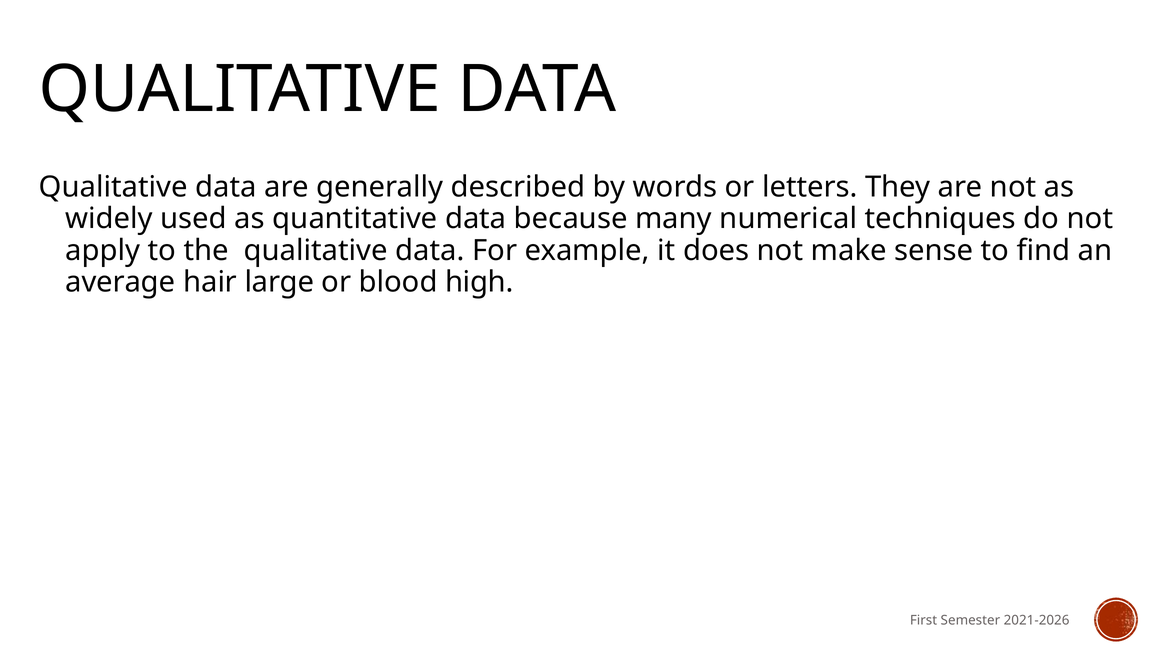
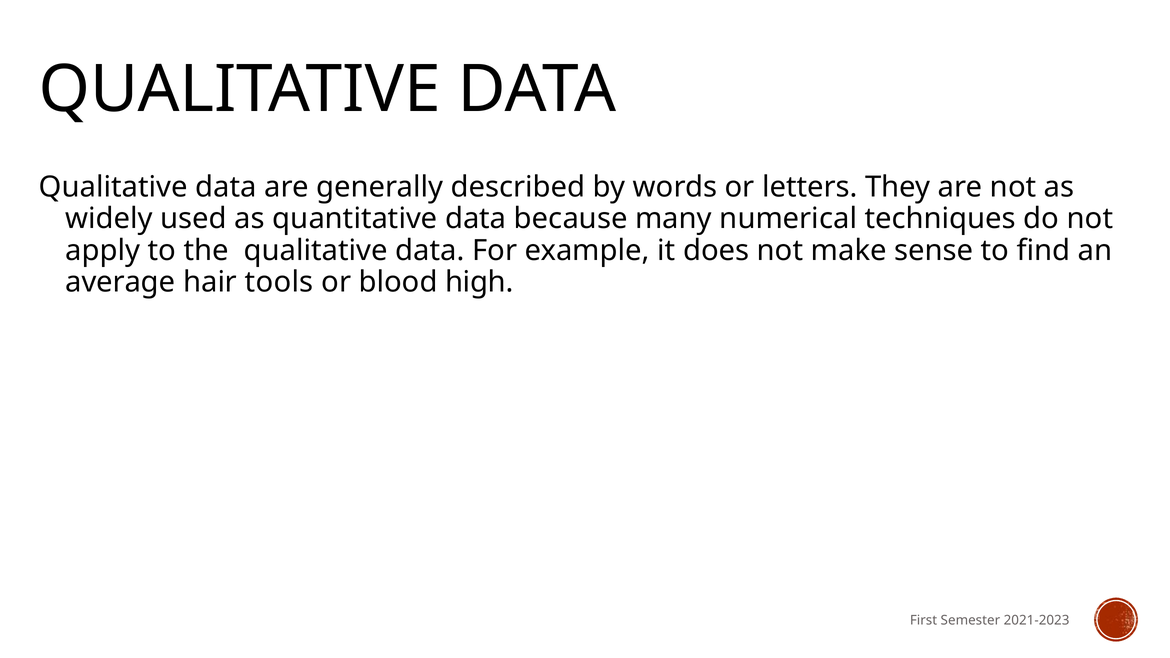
large: large -> tools (279, 282)
2021-2026: 2021-2026 -> 2021-2023 (1037, 620)
